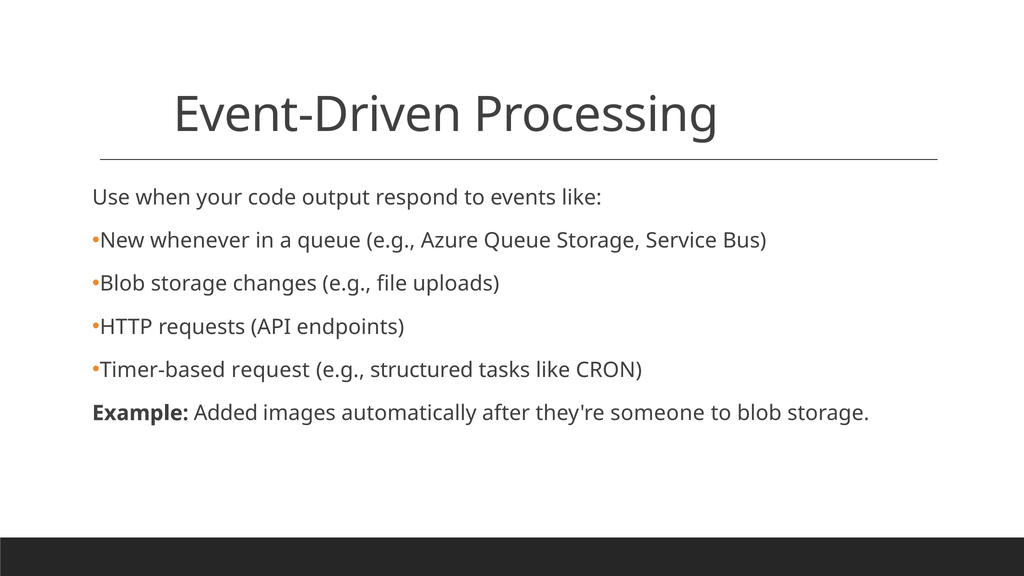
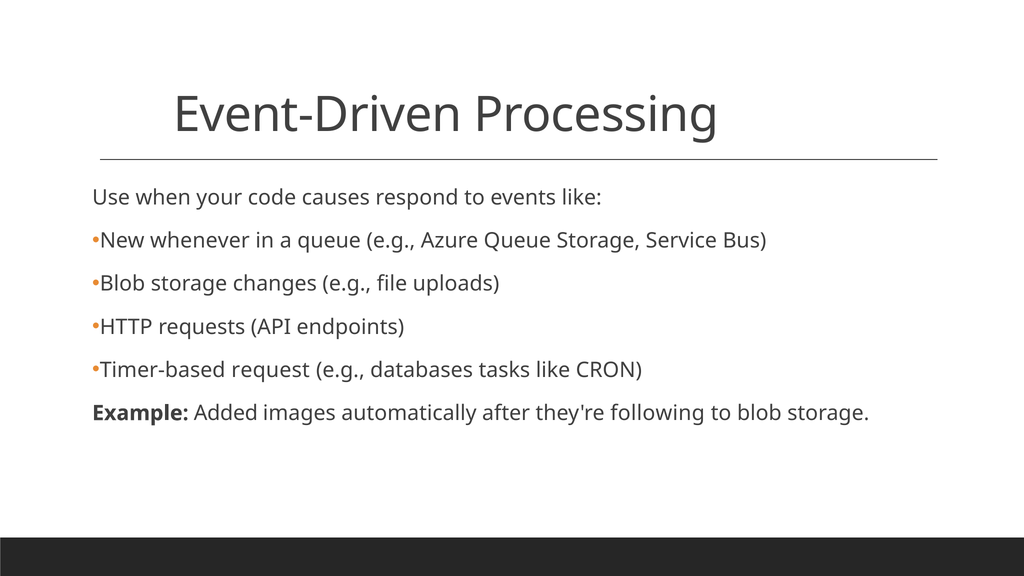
output: output -> causes (336, 198)
structured: structured -> databases (422, 370)
someone: someone -> following (658, 413)
